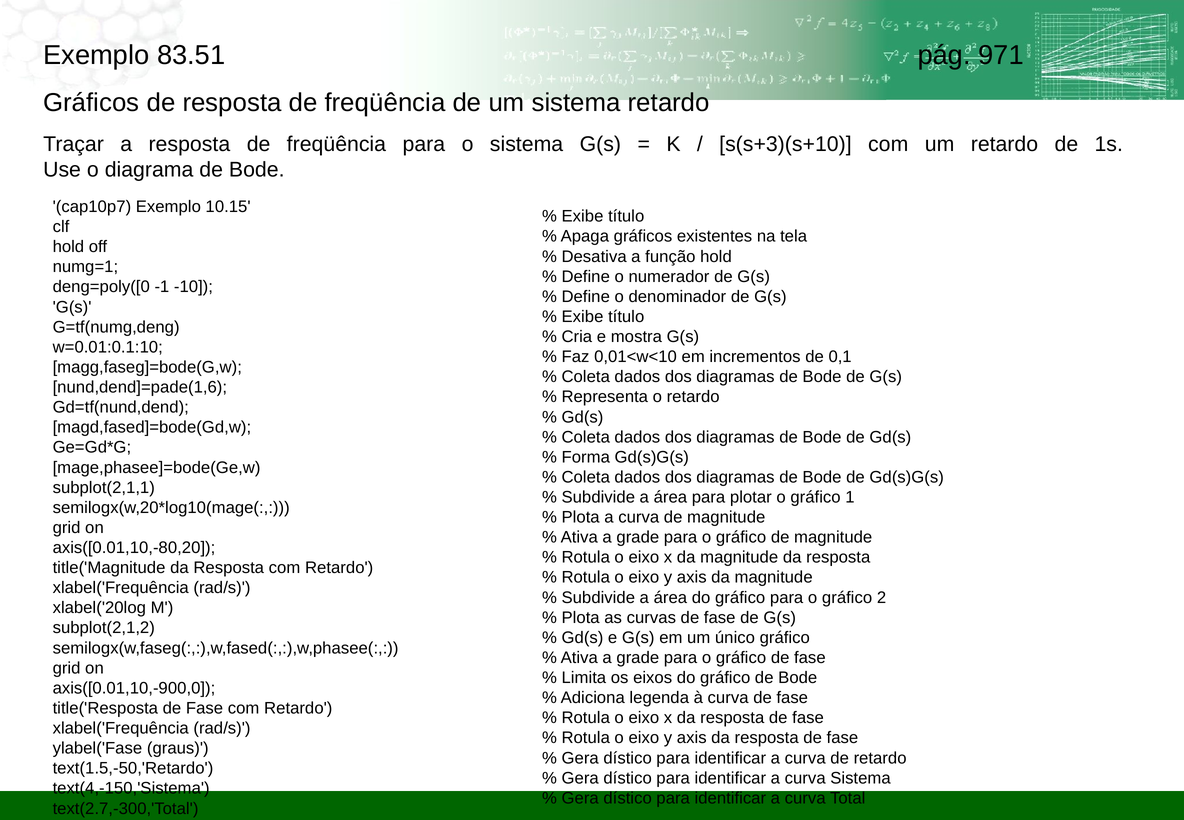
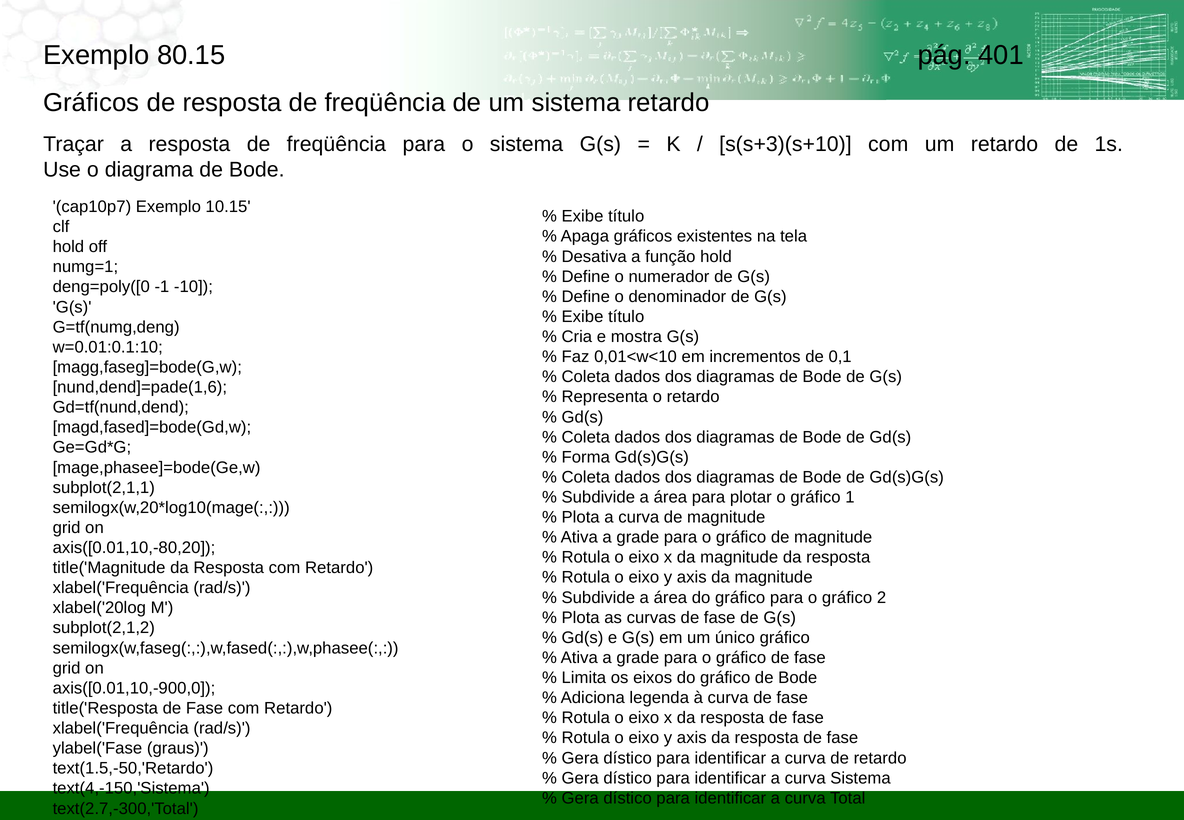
83.51: 83.51 -> 80.15 (191, 55)
971: 971 -> 401 (1001, 55)
